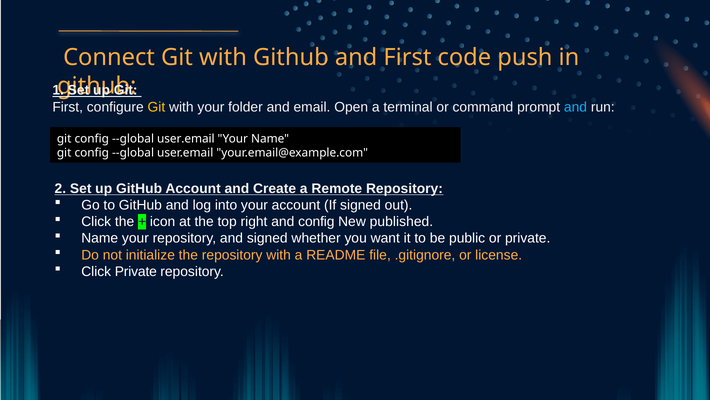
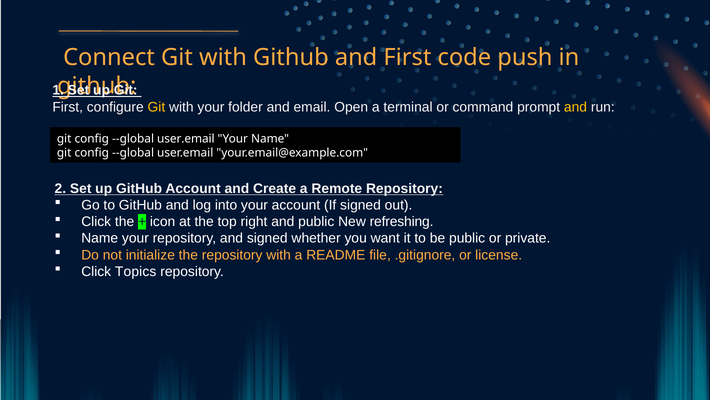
and colour: light blue -> yellow (575, 107)
and config: config -> public (316, 221)
published: published -> refreshing (402, 221)
Click Private: Private -> Topics (136, 271)
